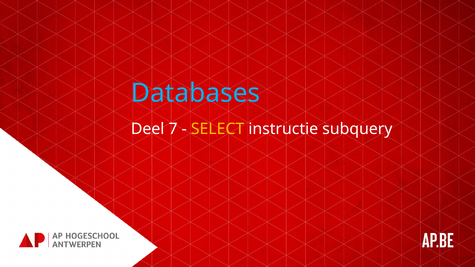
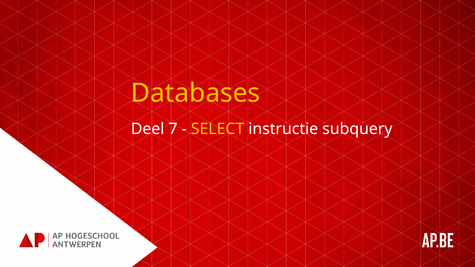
Databases colour: light blue -> yellow (196, 93)
